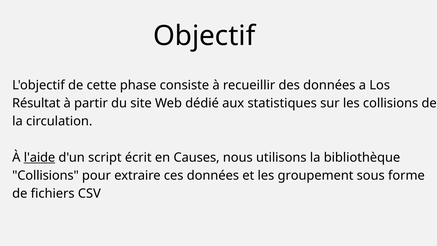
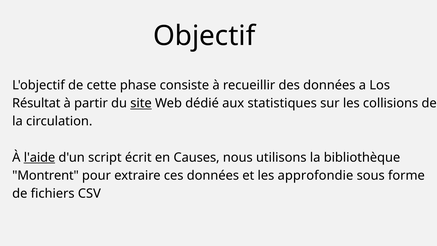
site underline: none -> present (141, 103)
Collisions: Collisions -> Montrent (46, 175)
groupement: groupement -> approfondie (315, 175)
